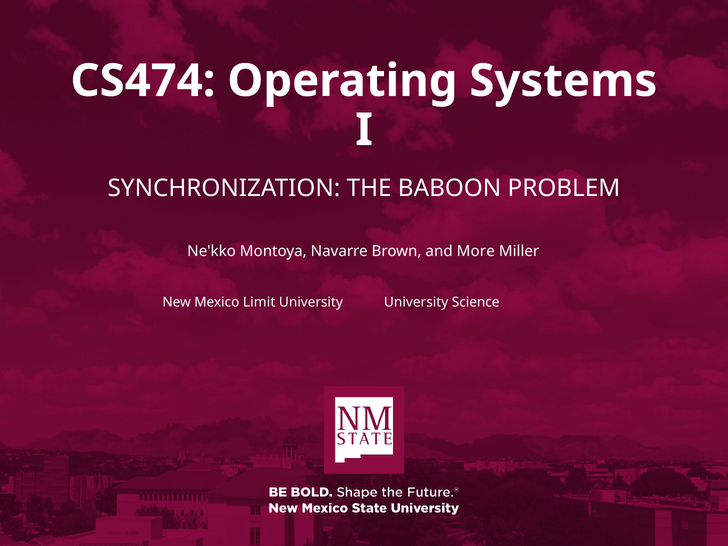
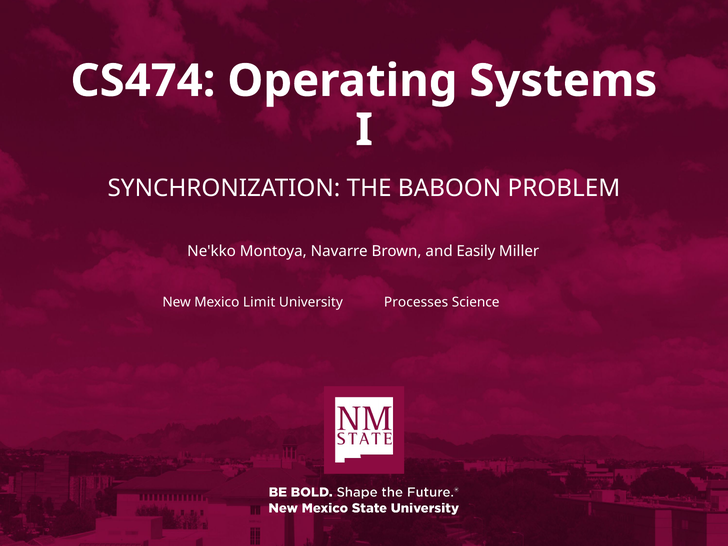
More: More -> Easily (476, 251)
University University: University -> Processes (416, 302)
